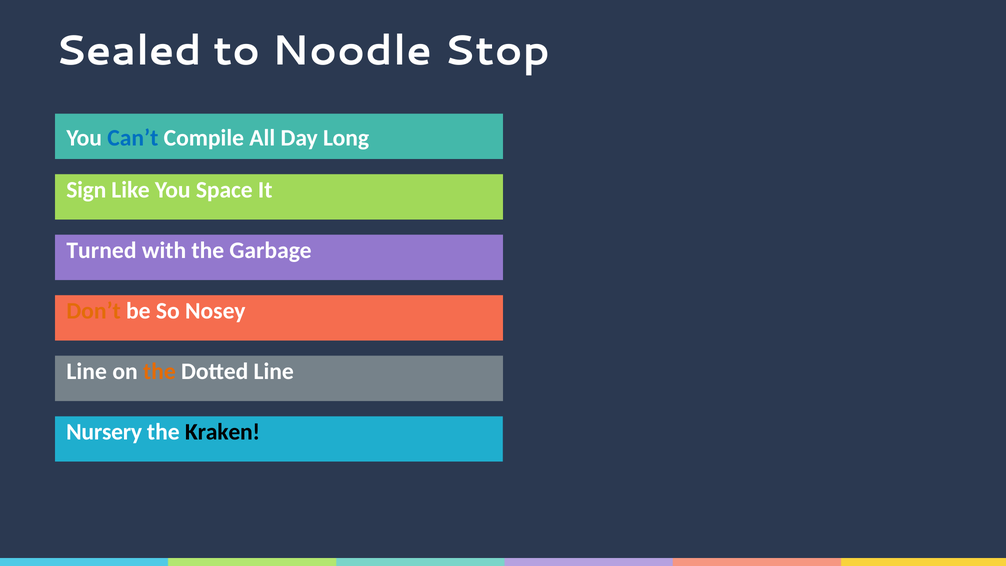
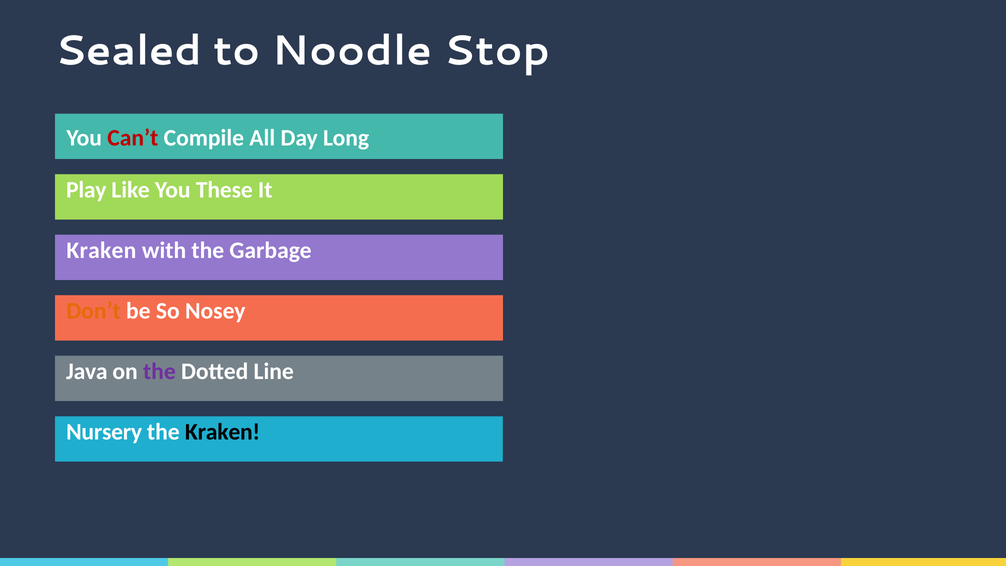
Can’t colour: blue -> red (133, 138)
Sign: Sign -> Play (86, 190)
Space: Space -> These (224, 190)
Turned: Turned -> Kraken (101, 251)
Line: Line -> Java (87, 372)
the colour: orange -> purple (159, 372)
